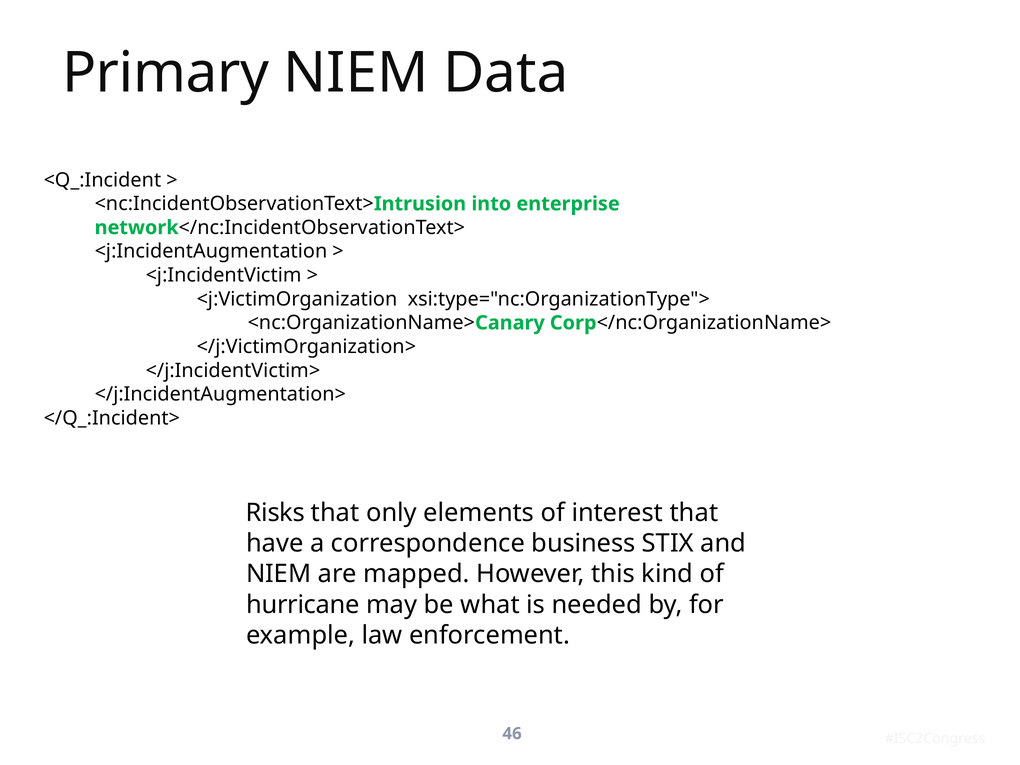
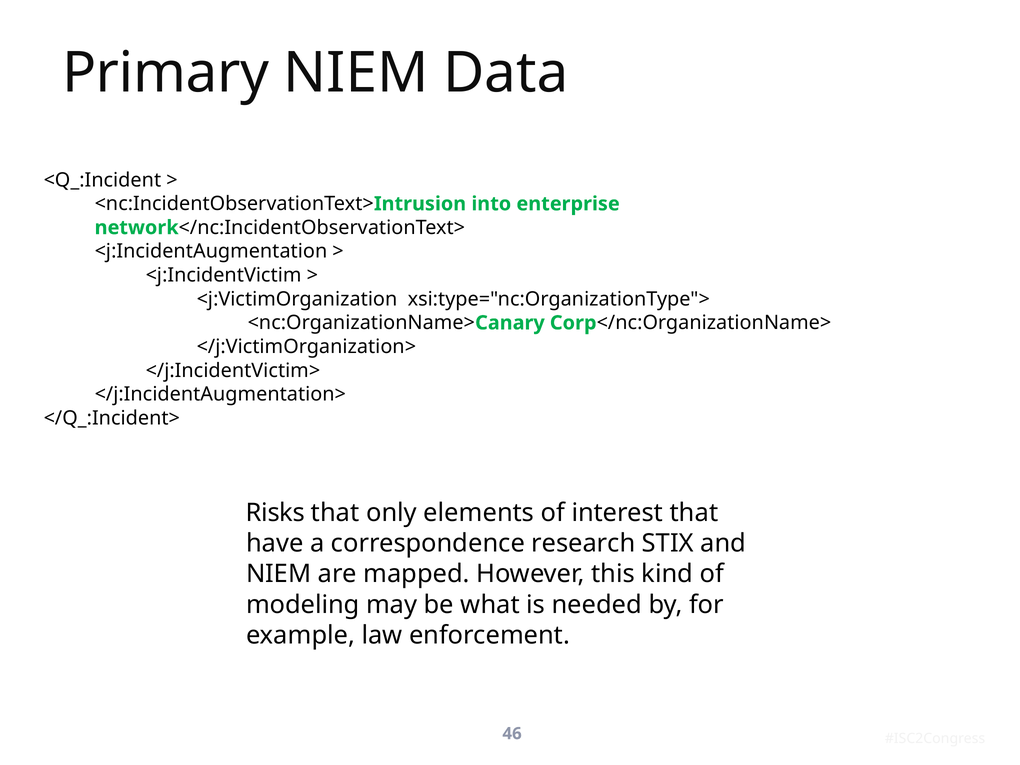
business: business -> research (583, 543)
hurricane: hurricane -> modeling (303, 605)
